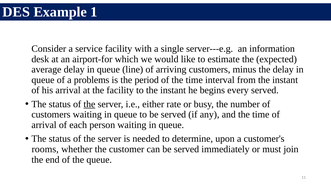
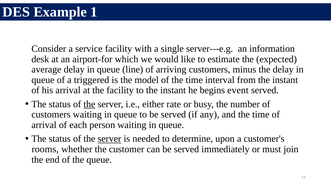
problems: problems -> triggered (92, 80)
period: period -> model (147, 80)
every: every -> event (238, 90)
server underline: none -> present (109, 139)
